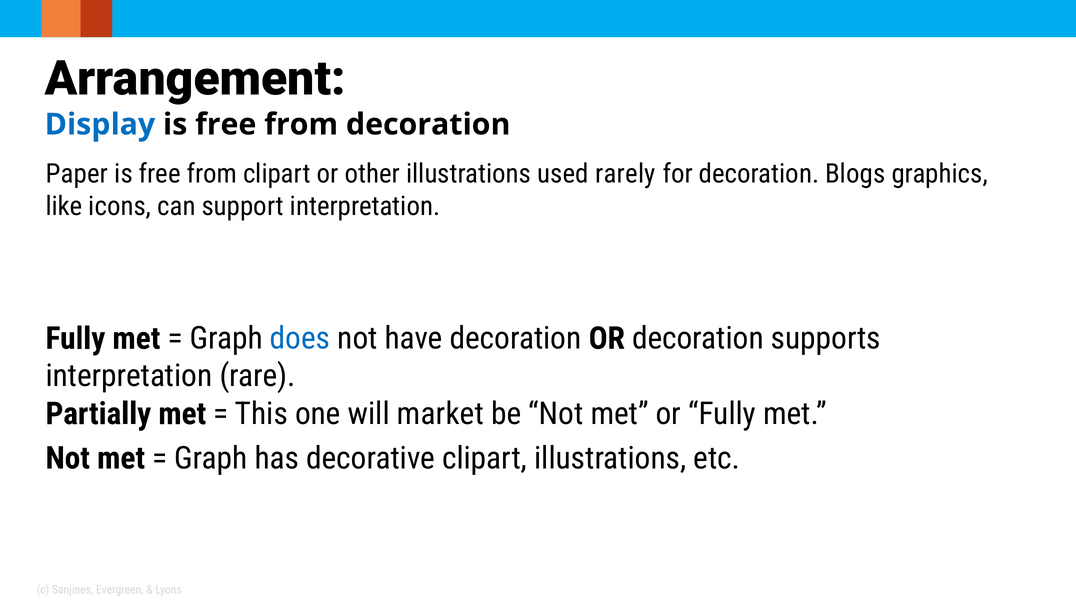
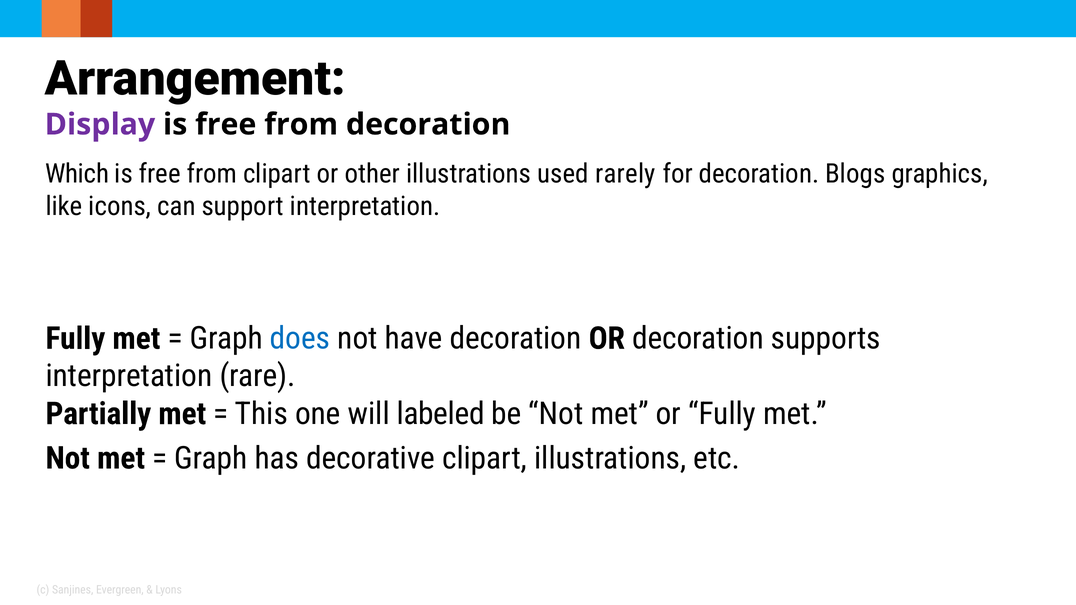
Display colour: blue -> purple (100, 125)
Paper: Paper -> Which (77, 174)
market: market -> labeled (441, 414)
